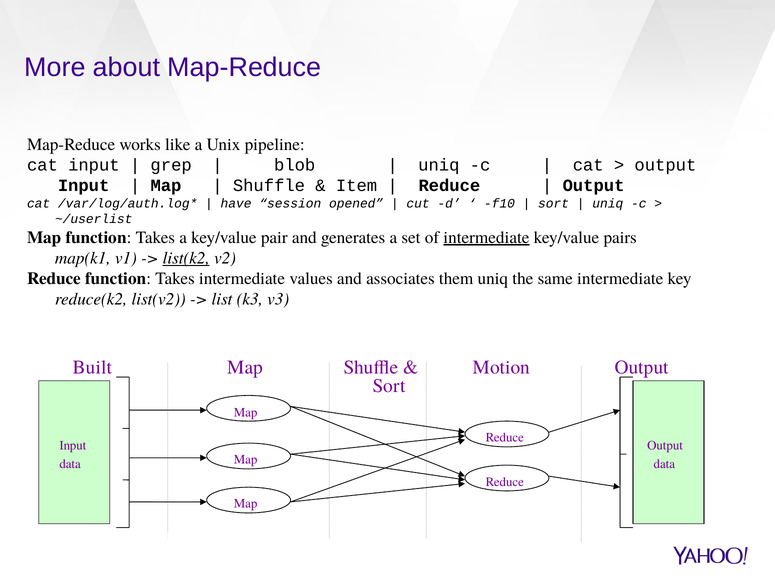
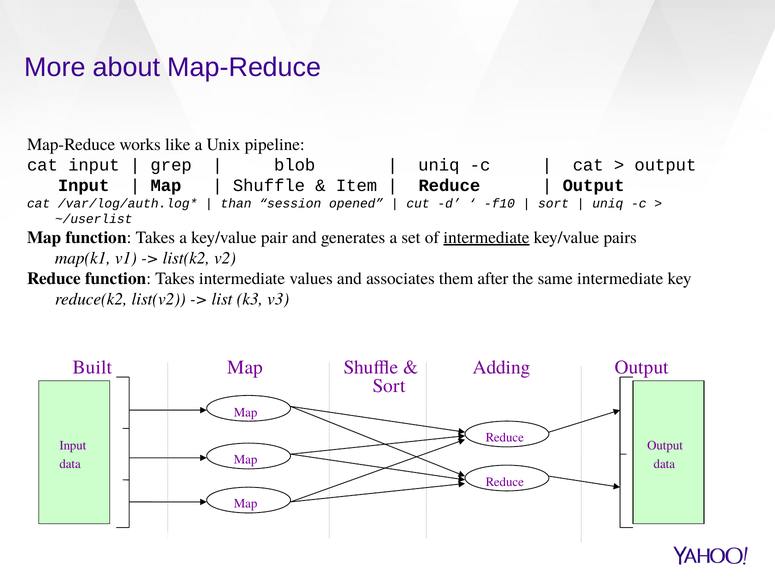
have: have -> than (236, 204)
list(k2 underline: present -> none (186, 258)
them uniq: uniq -> after (493, 279)
Motion: Motion -> Adding (502, 368)
